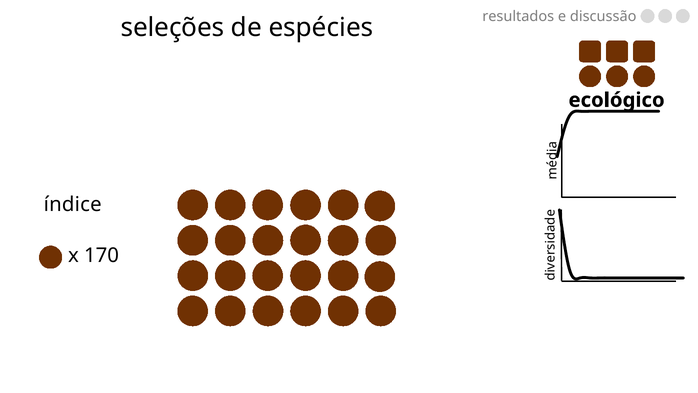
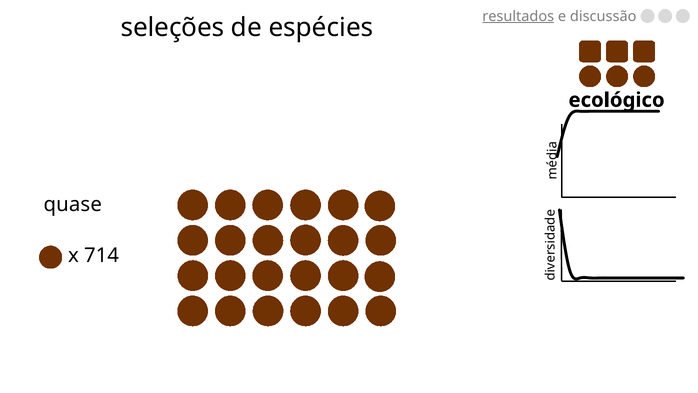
resultados underline: none -> present (518, 16)
índice: índice -> quase (73, 205)
170: 170 -> 714 (102, 255)
